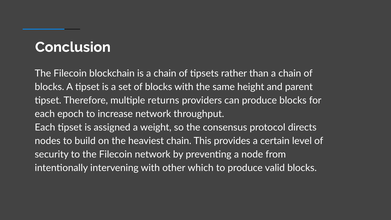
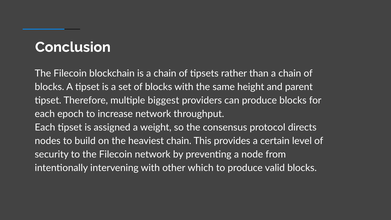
returns: returns -> biggest (163, 100)
